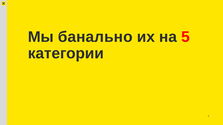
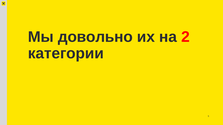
банально: банально -> довольно (95, 37)
на 5: 5 -> 2 (186, 37)
